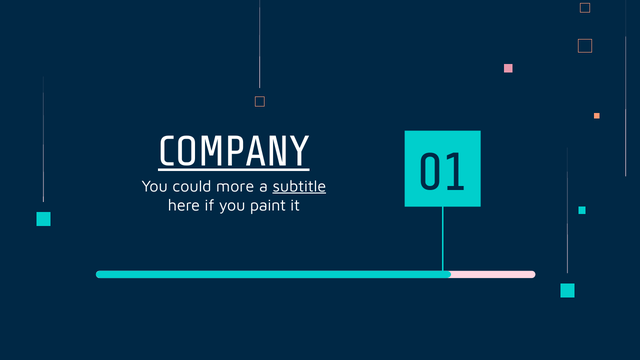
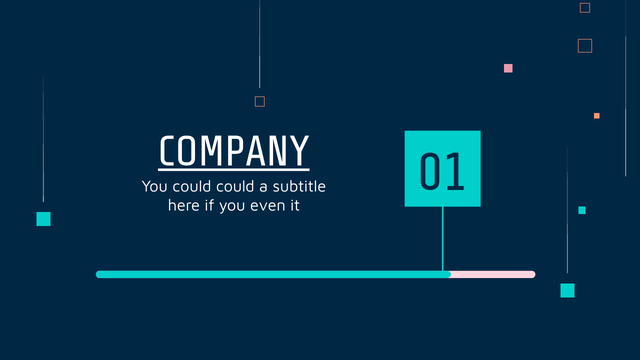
could more: more -> could (235, 186)
subtitle underline: present -> none (299, 186)
paint: paint -> even (268, 206)
